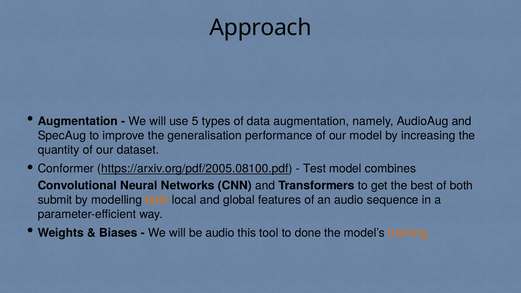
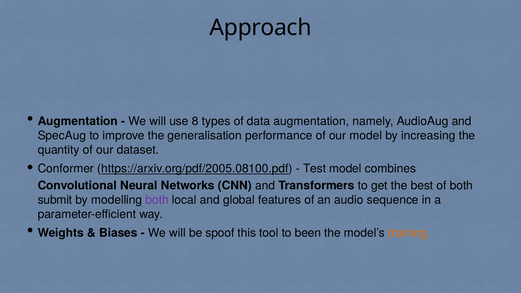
5: 5 -> 8 (195, 121)
both colour: orange -> purple (157, 200)
be audio: audio -> spoof (220, 233)
done: done -> been (308, 233)
